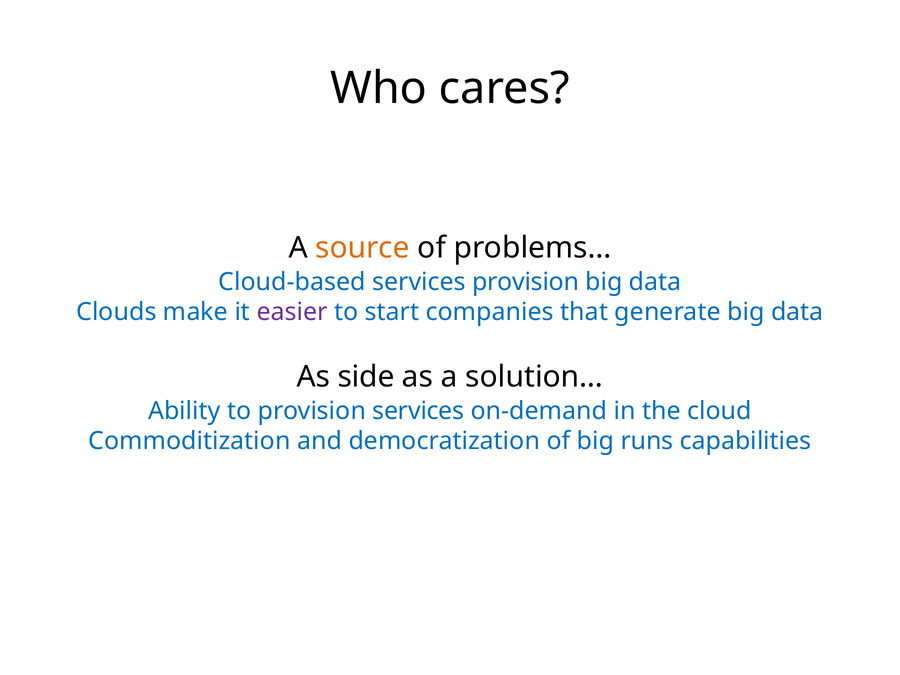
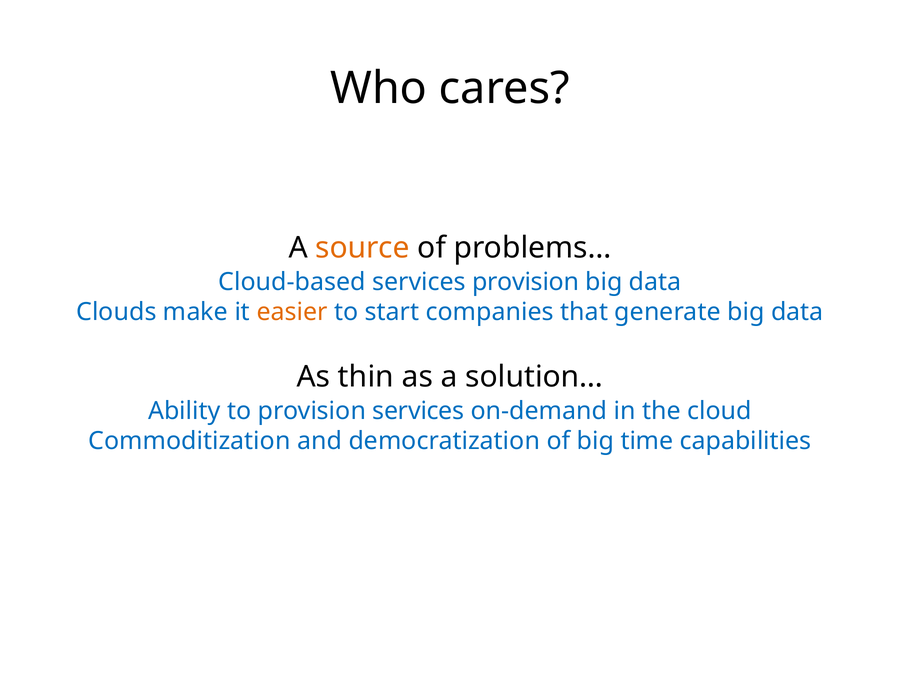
easier colour: purple -> orange (292, 312)
side: side -> thin (366, 377)
runs: runs -> time (647, 441)
